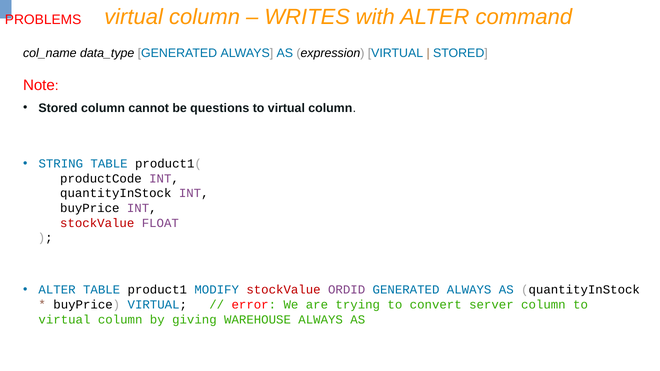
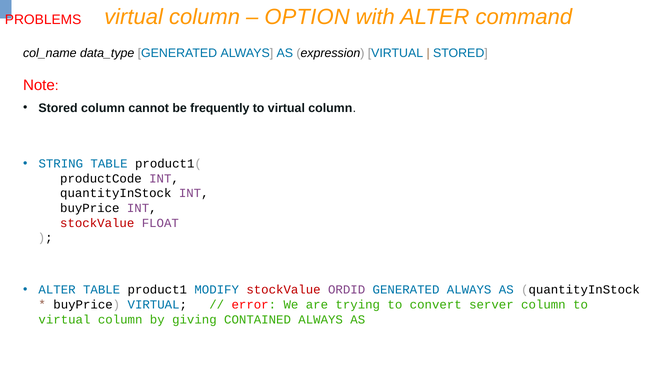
WRITES: WRITES -> OPTION (307, 17)
questions: questions -> frequently (220, 108)
WAREHOUSE: WAREHOUSE -> CONTAINED (258, 320)
